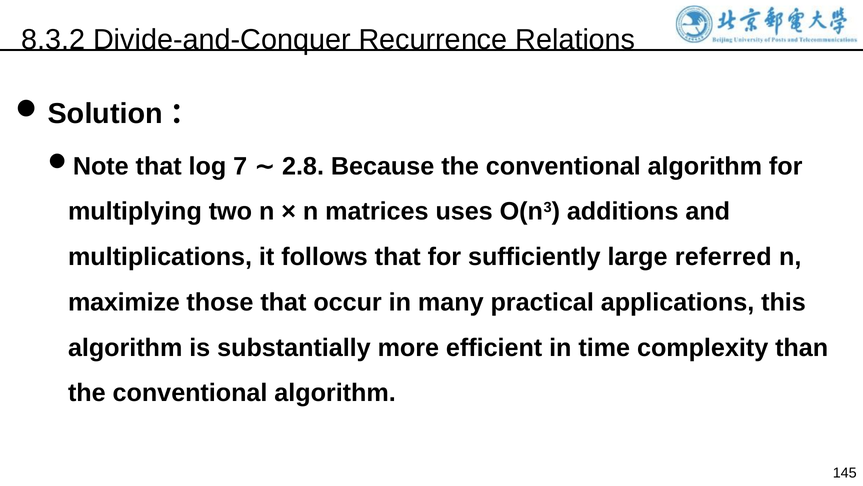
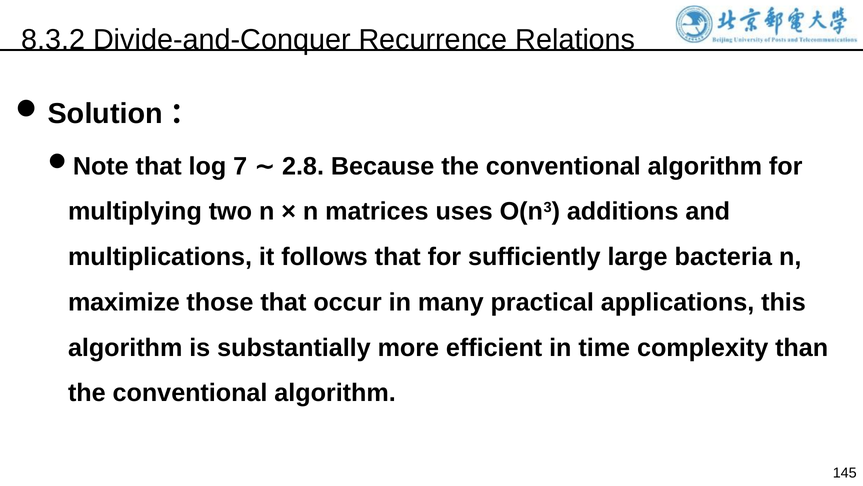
referred: referred -> bacteria (723, 257)
